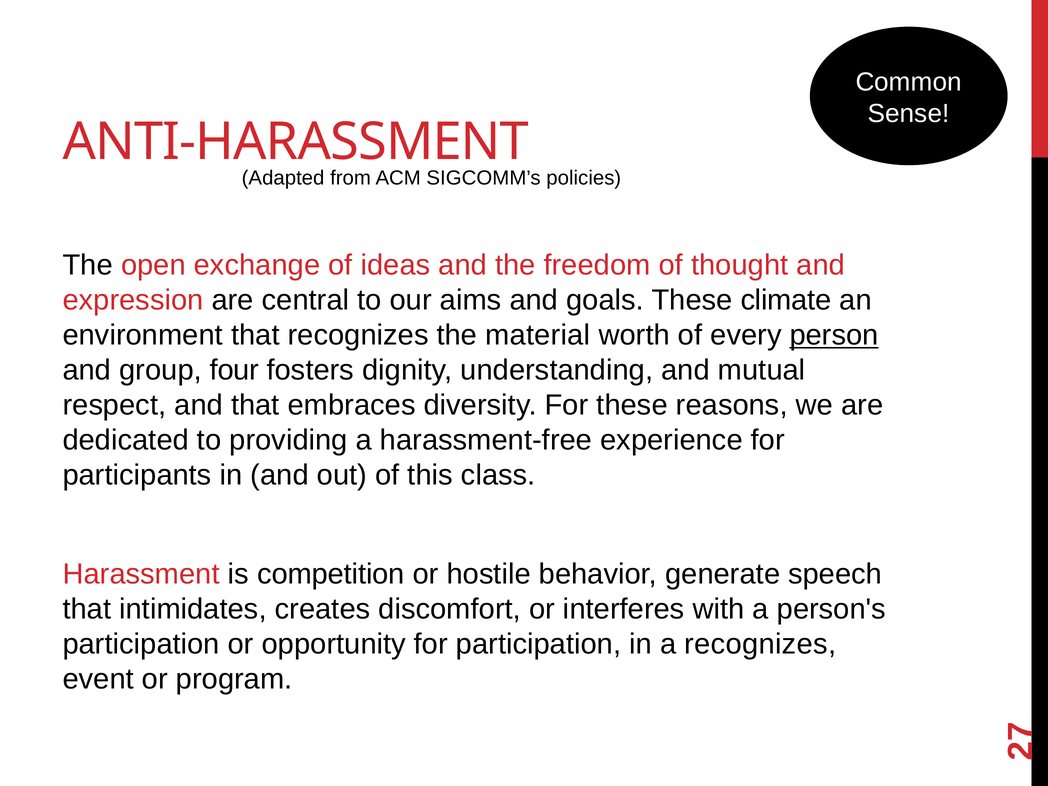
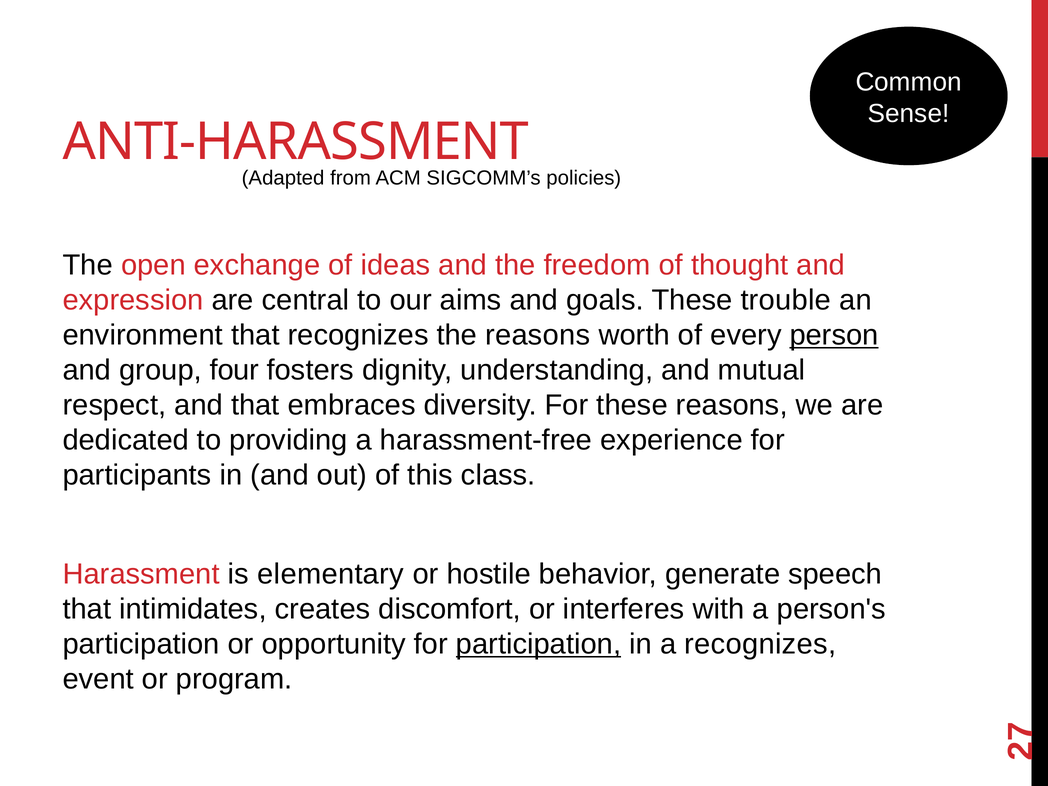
climate: climate -> trouble (786, 300)
the material: material -> reasons (538, 335)
competition: competition -> elementary (331, 574)
participation underline: none -> present (539, 644)
